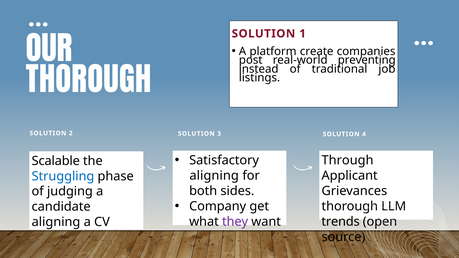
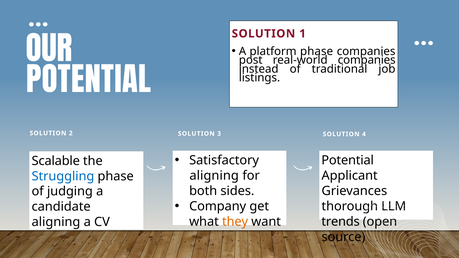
platform create: create -> phase (317, 51)
real-world preventing: preventing -> companies (367, 60)
THOROUGH: THOROUGH -> POTENTIAL (89, 81)
Through: Through -> Potential (348, 161)
they colour: purple -> orange (235, 222)
